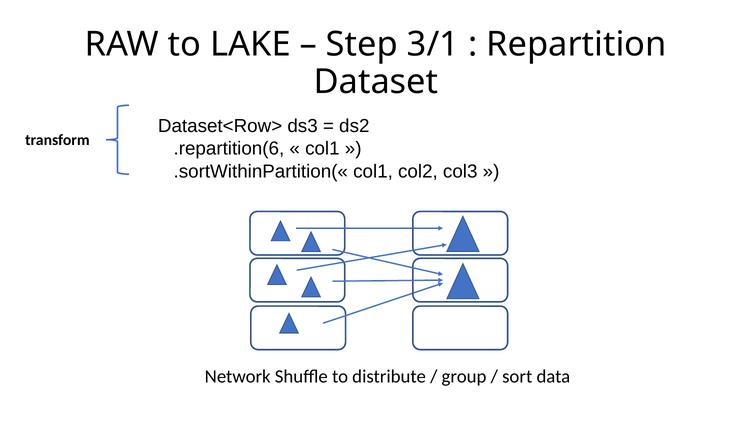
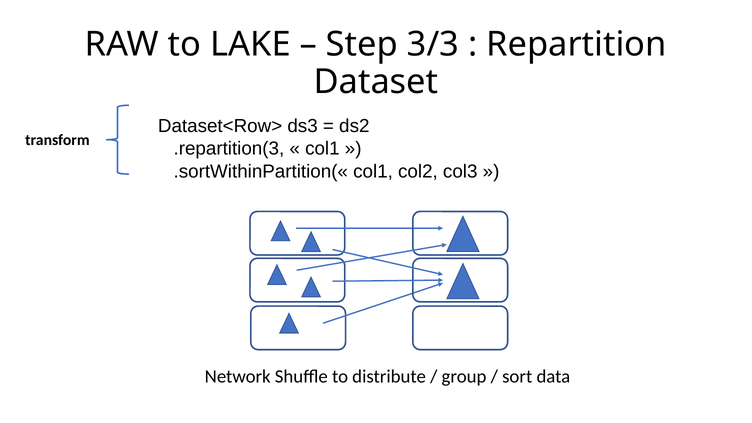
3/1: 3/1 -> 3/3 (433, 45)
.repartition(6: .repartition(6 -> .repartition(3 (229, 149)
